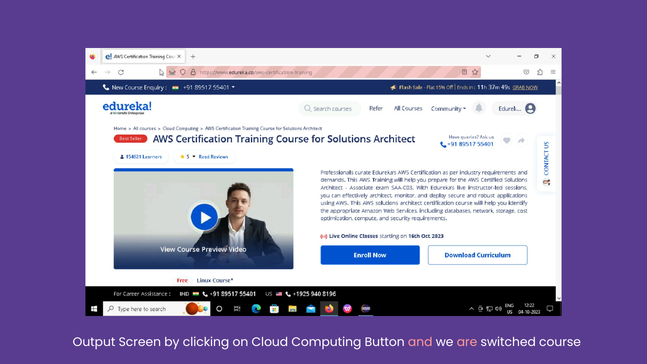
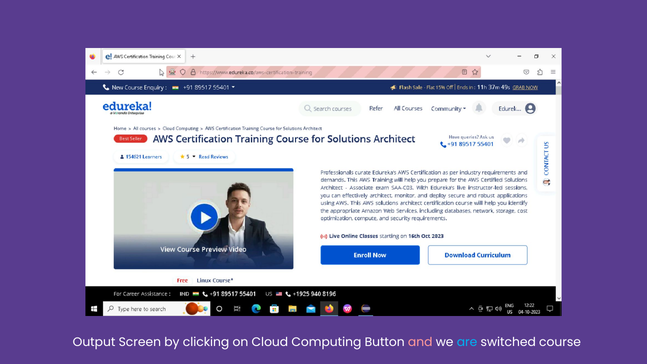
are colour: pink -> light blue (467, 342)
